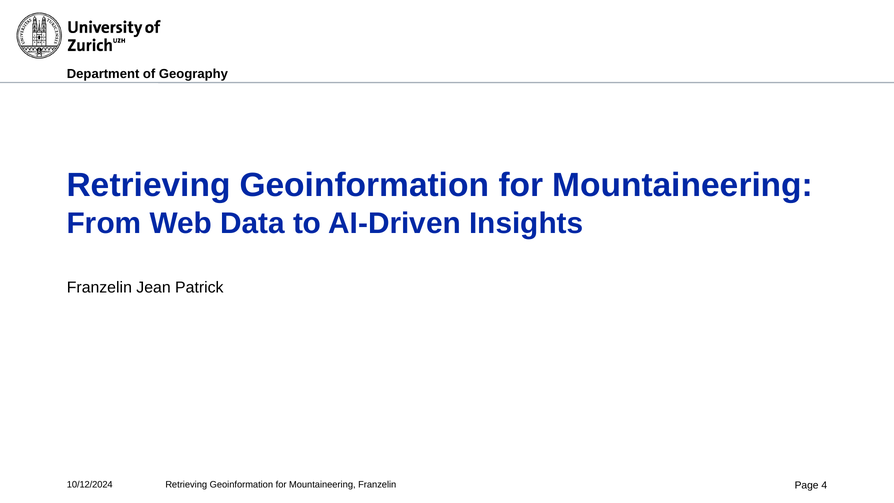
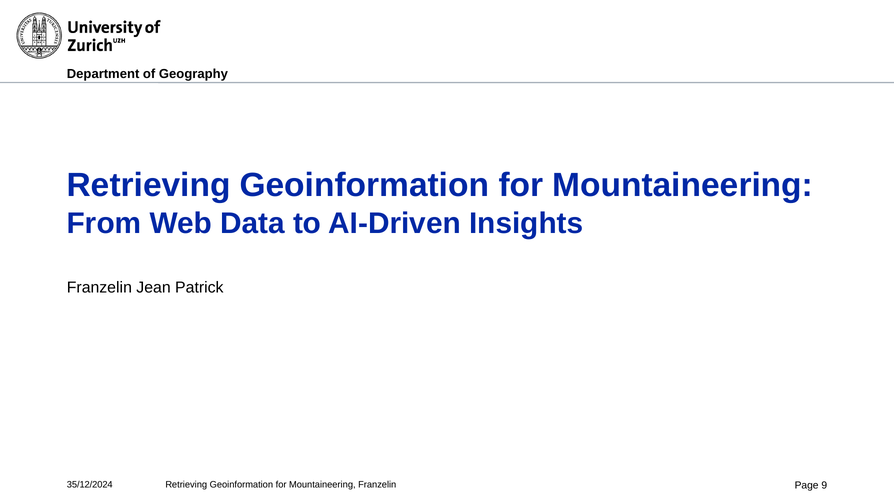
10/12/2024: 10/12/2024 -> 35/12/2024 (90, 485)
4: 4 -> 9 (824, 485)
